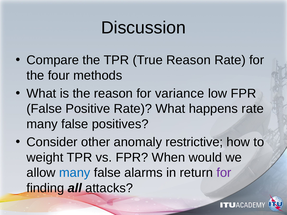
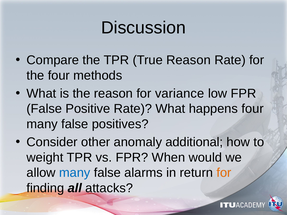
happens rate: rate -> four (253, 109)
restrictive: restrictive -> additional (194, 142)
for colour: purple -> orange (224, 173)
